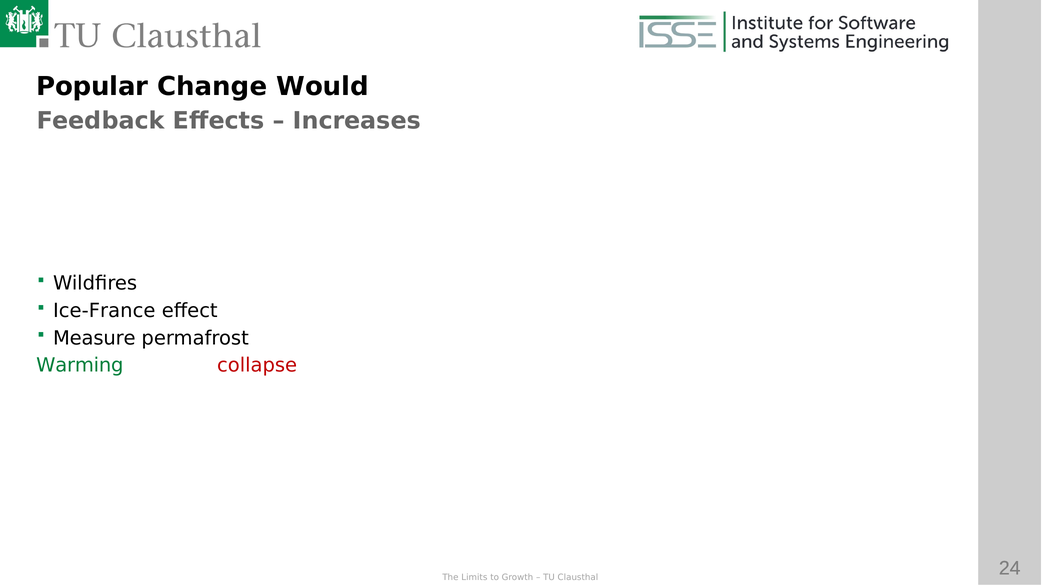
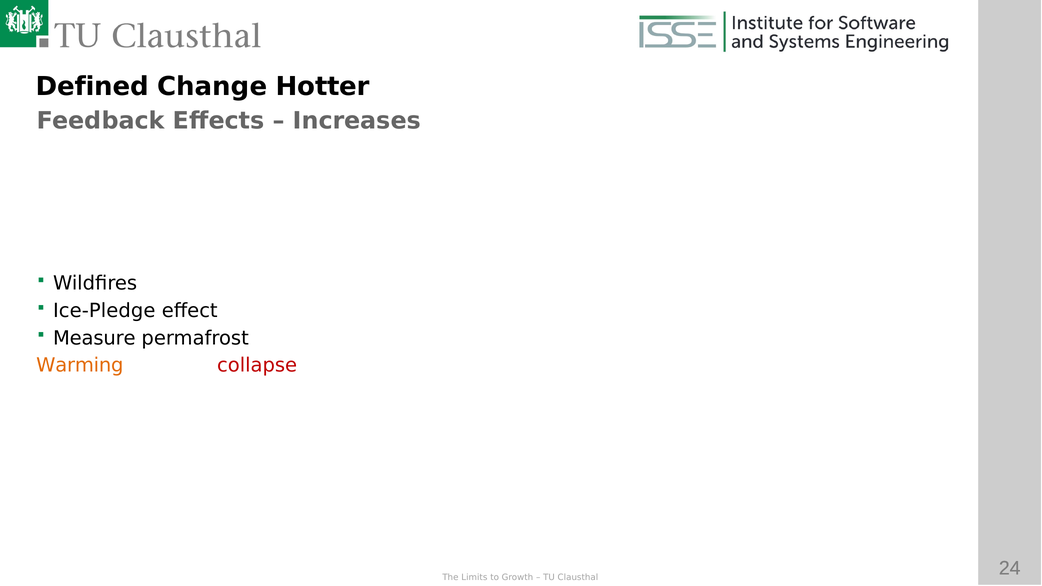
Popular: Popular -> Defined (92, 87)
Would: Would -> Hotter (323, 87)
Ice-France: Ice-France -> Ice-Pledge (104, 311)
Warming colour: green -> orange (80, 366)
